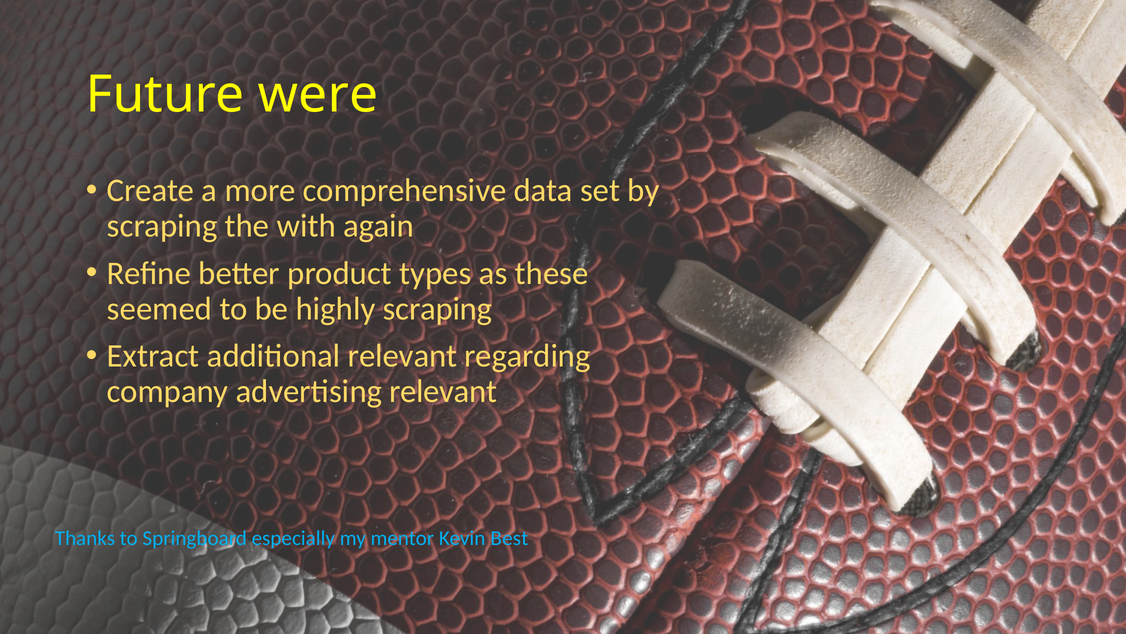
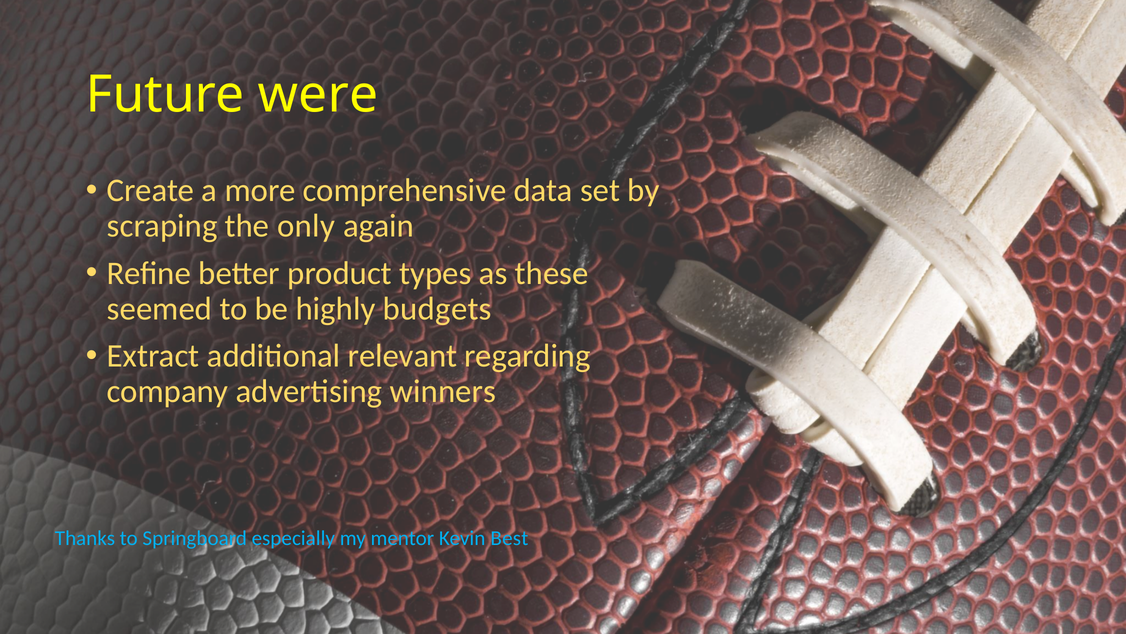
with: with -> only (306, 226)
highly scraping: scraping -> budgets (437, 309)
advertising relevant: relevant -> winners (443, 391)
